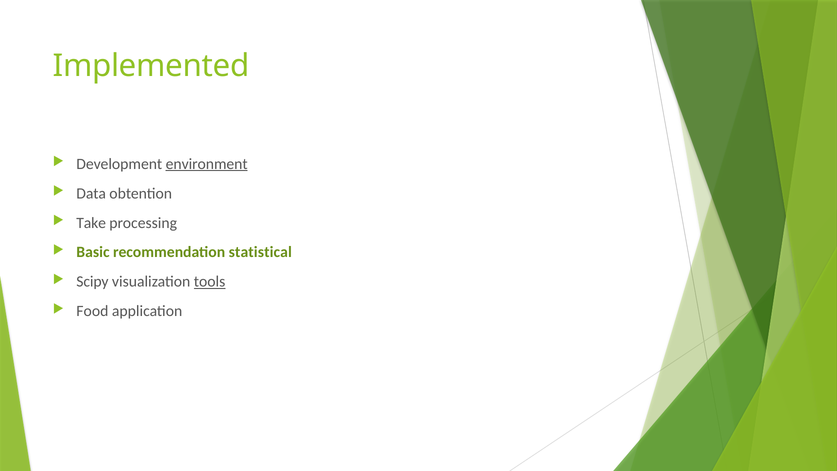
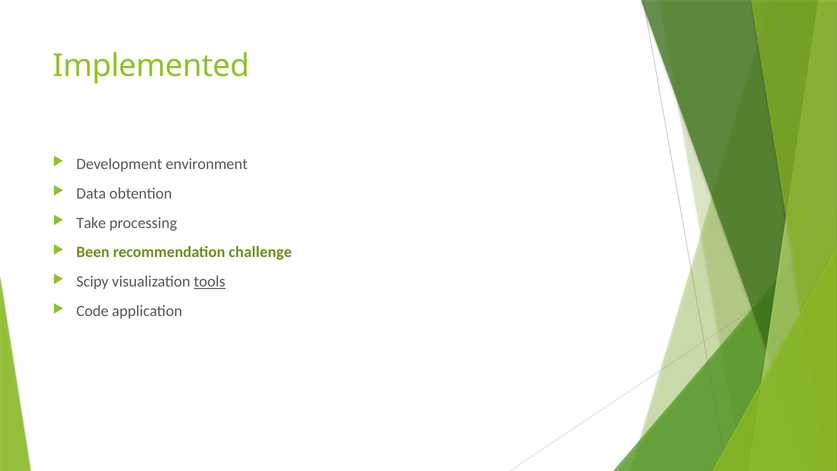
environment underline: present -> none (207, 164)
Basic: Basic -> Been (93, 252)
statistical: statistical -> challenge (260, 252)
Food: Food -> Code (92, 311)
